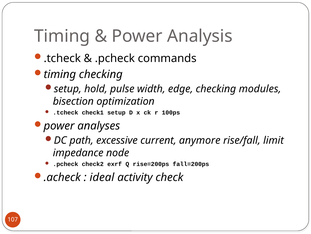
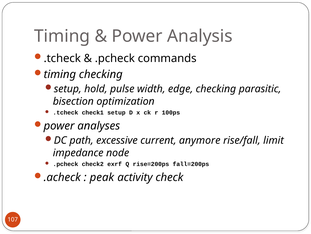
modules: modules -> parasitic (260, 89)
ideal: ideal -> peak (102, 177)
